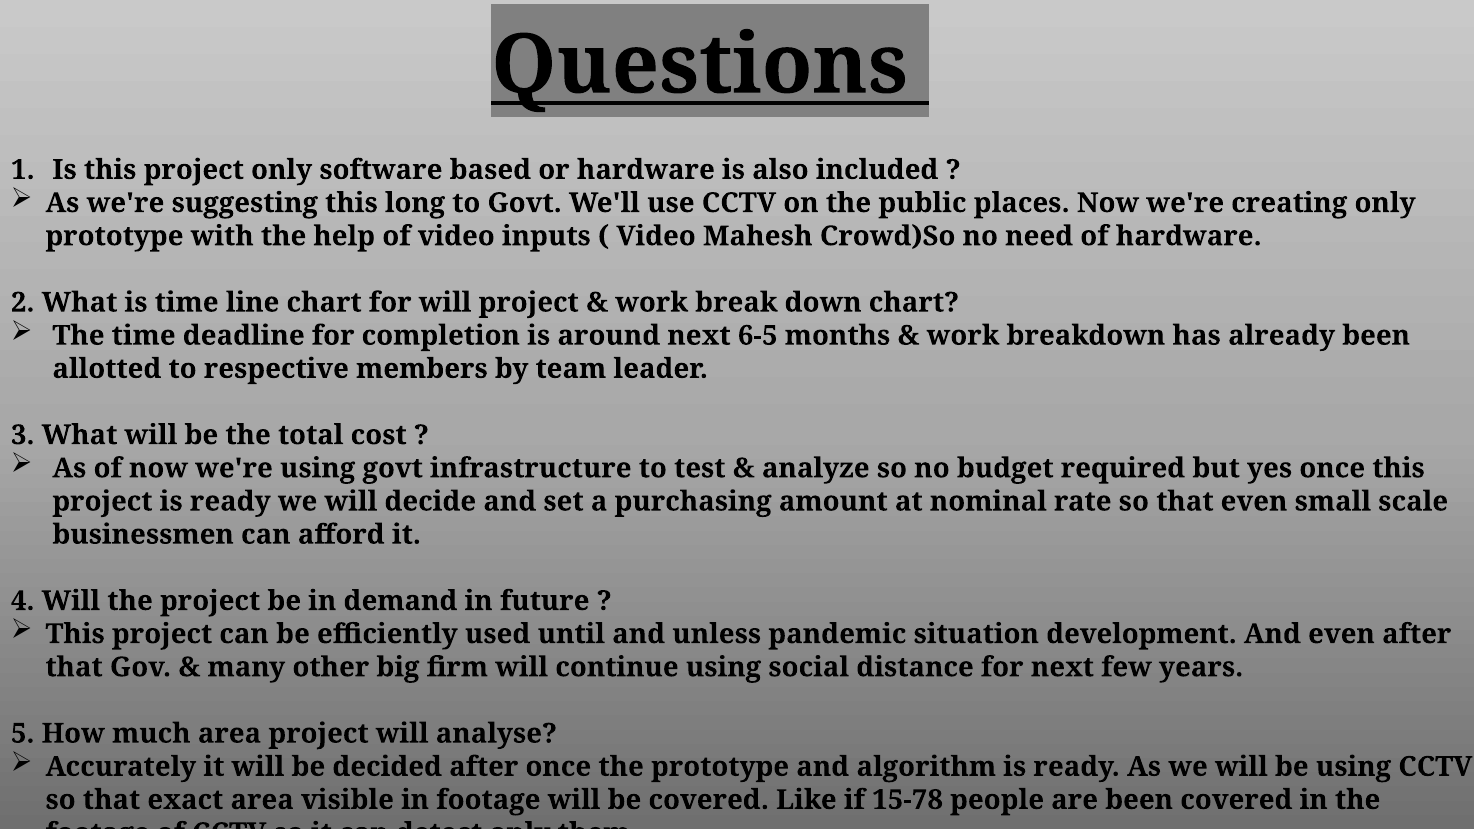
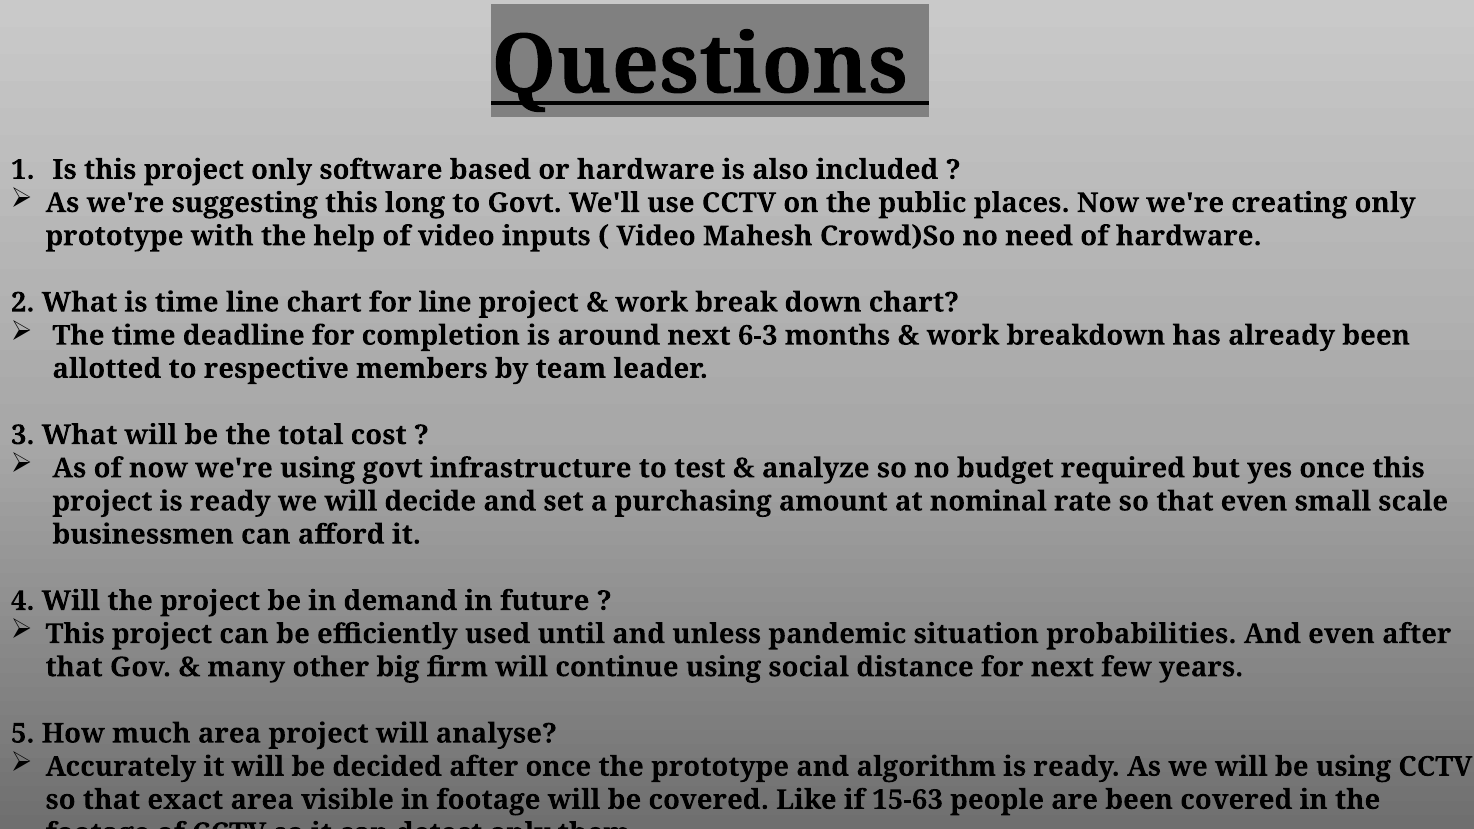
for will: will -> line (445, 303)
6-5: 6-5 -> 6-3 (758, 336)
development: development -> probabilities (1141, 634)
15-78: 15-78 -> 15-63 (908, 800)
